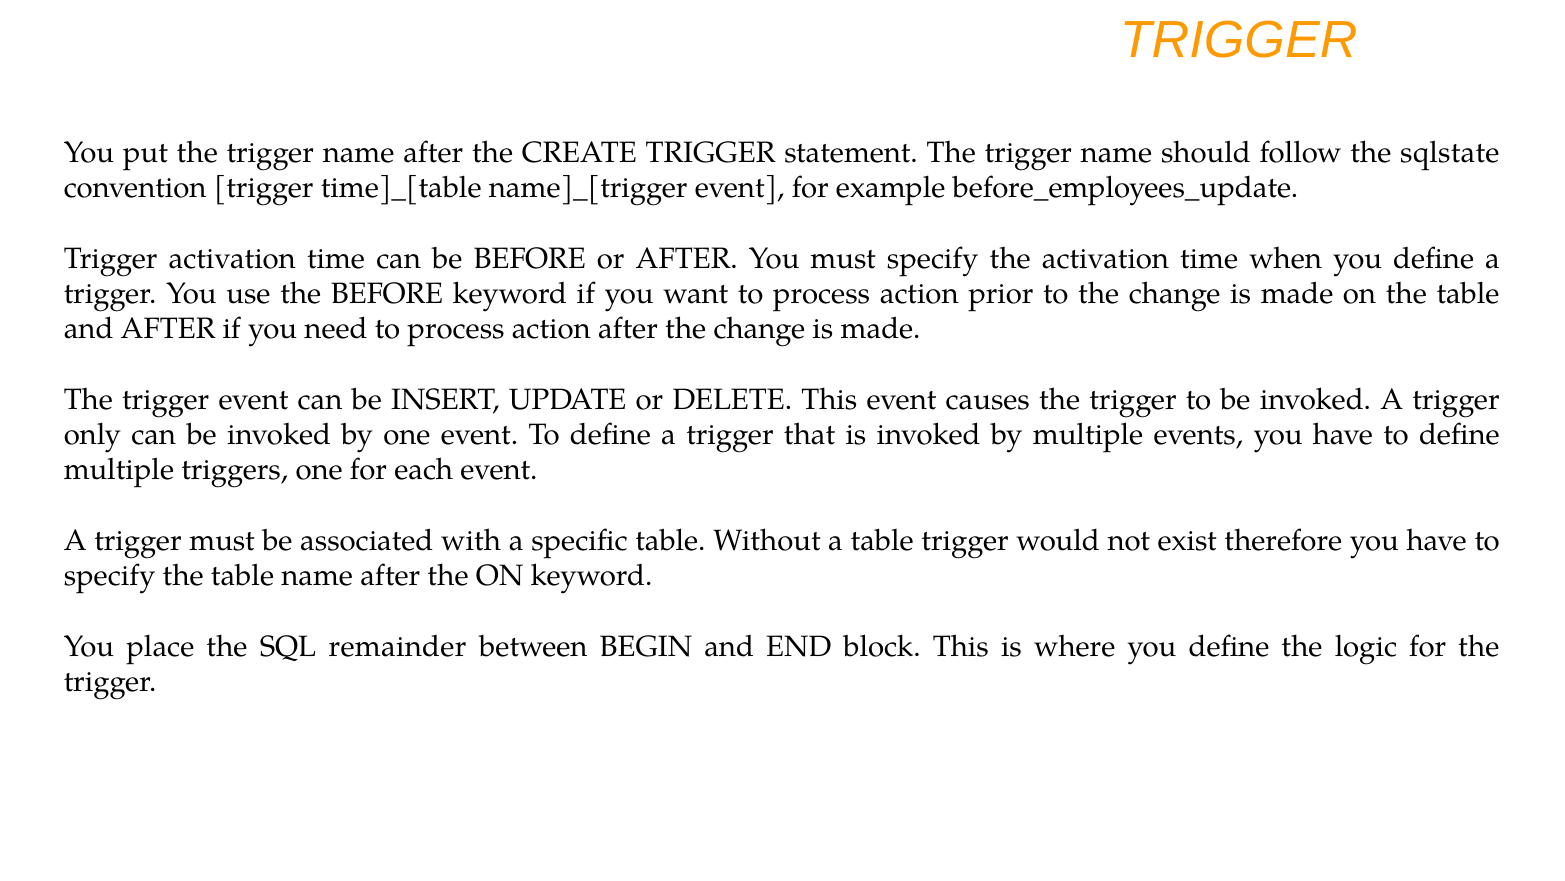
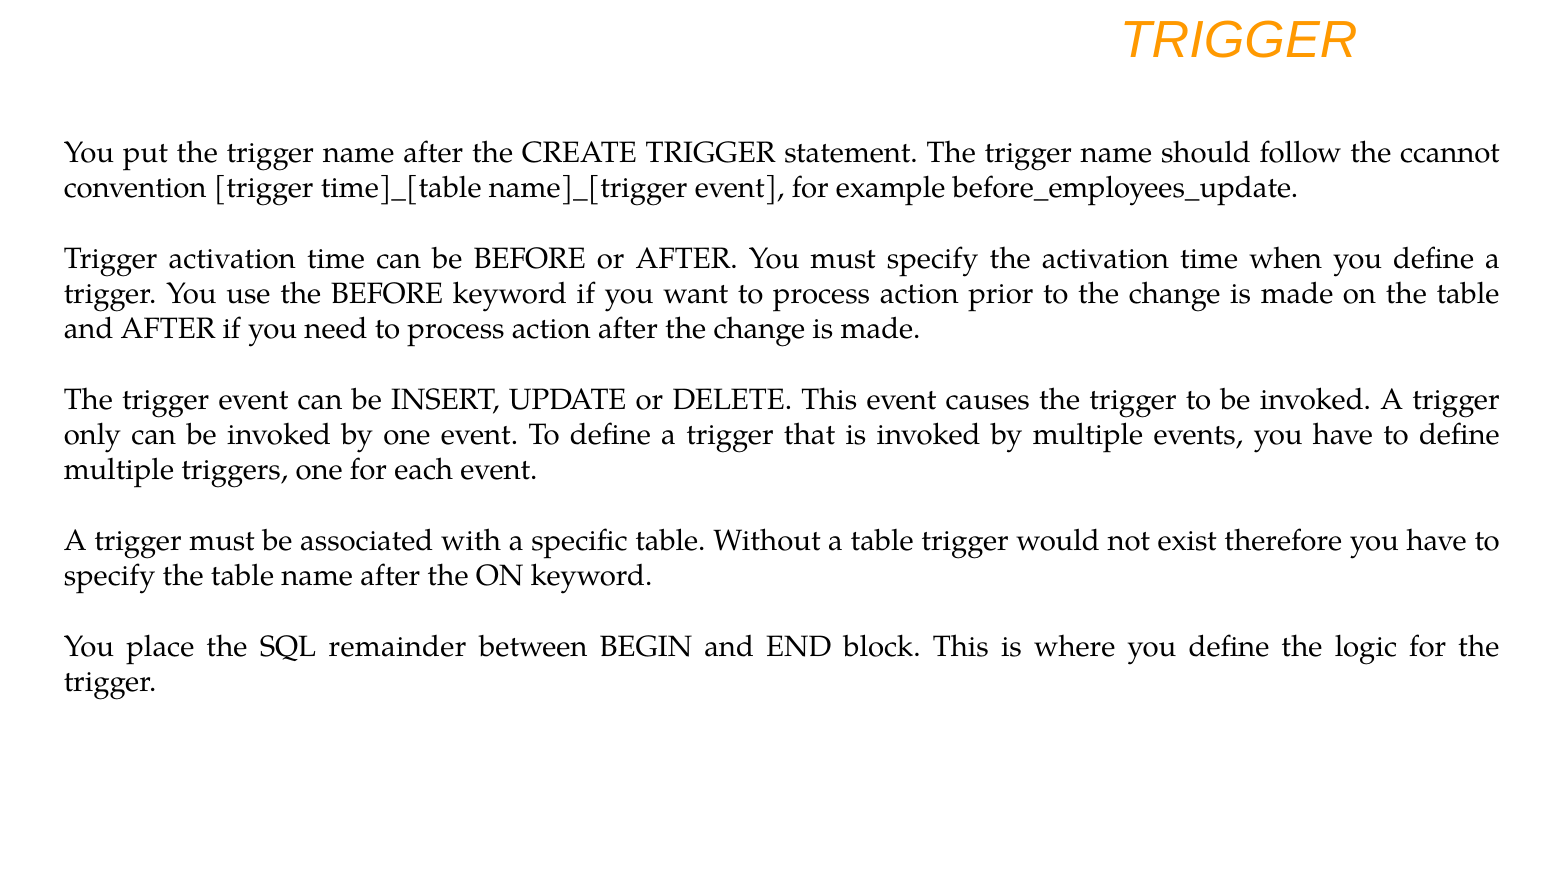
sqlstate: sqlstate -> ccannot (1450, 153)
